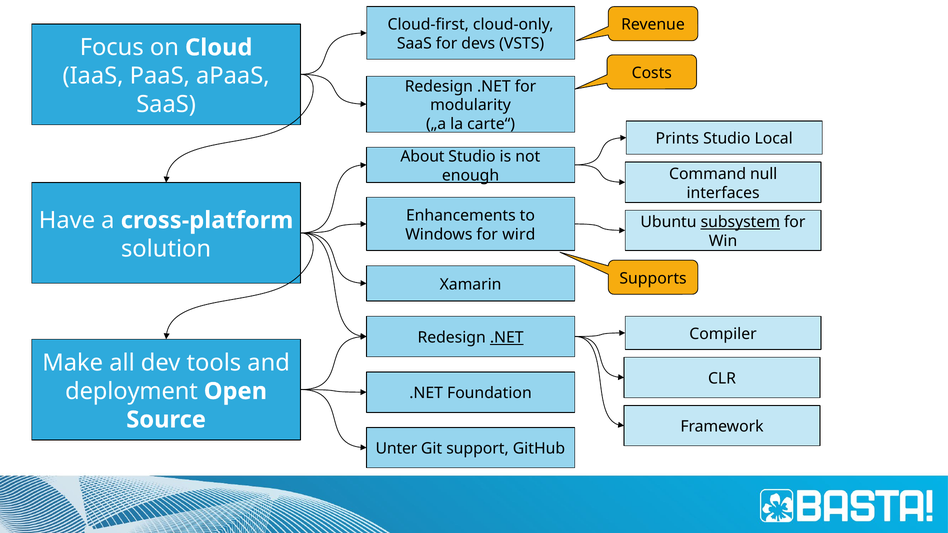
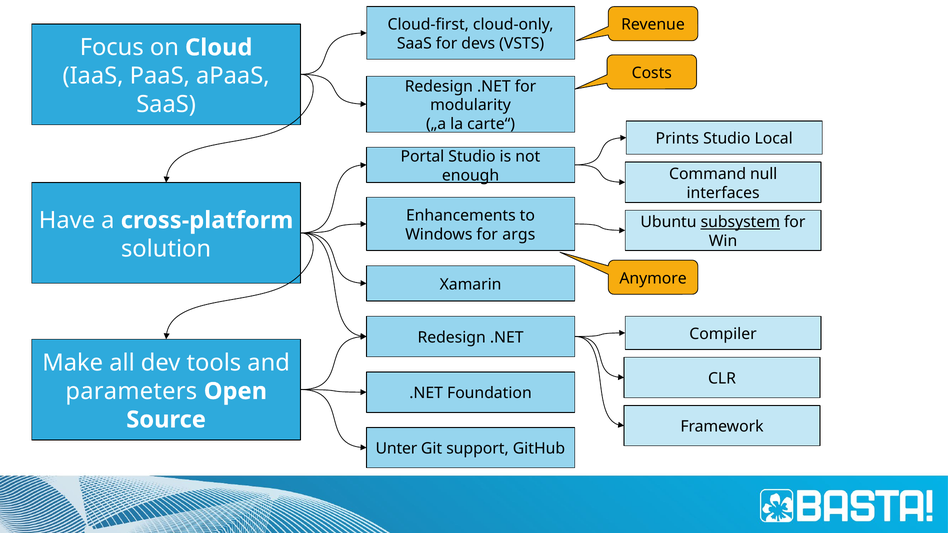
About: About -> Portal (422, 156)
wird: wird -> args (519, 235)
Supports: Supports -> Anymore (653, 278)
.NET underline: present -> none (507, 338)
deployment: deployment -> parameters (131, 391)
